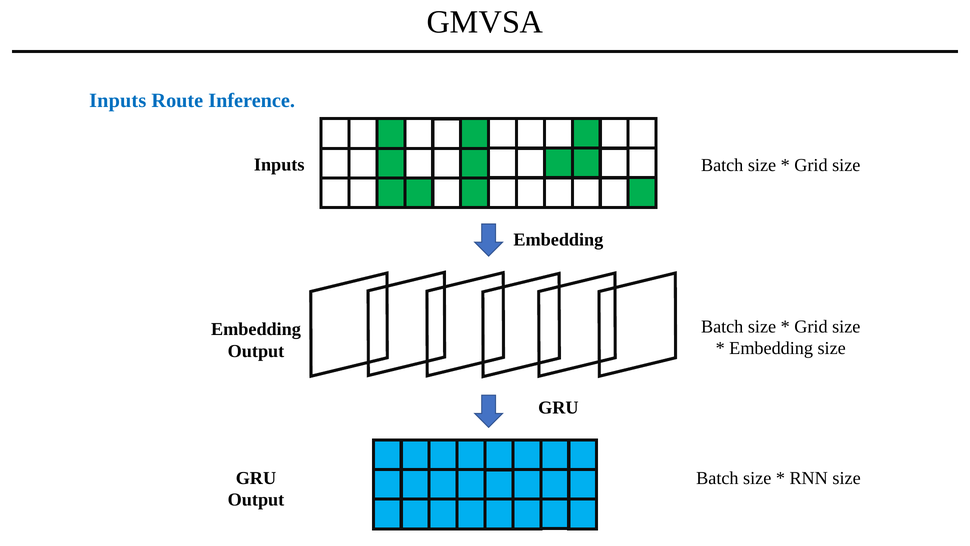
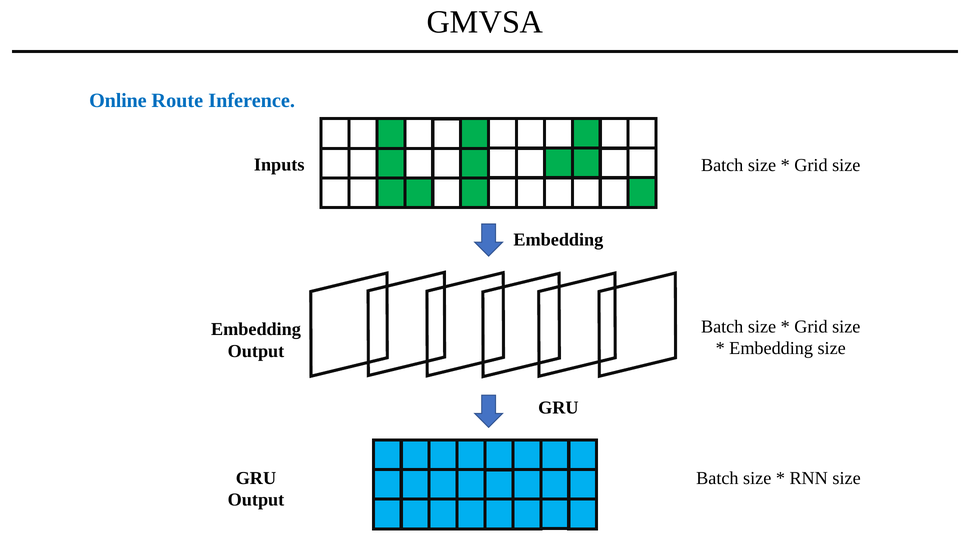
Inputs: Inputs -> Online (118, 100)
